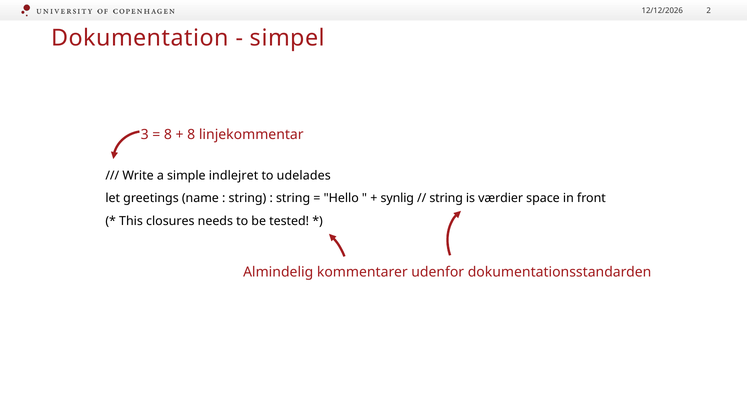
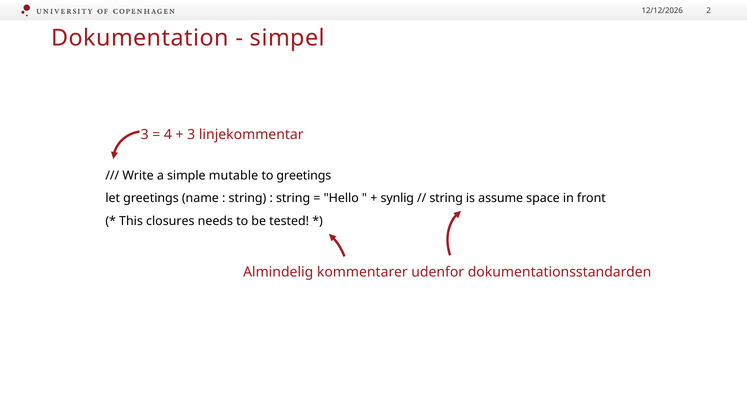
8: 8 -> 4 (168, 135)
8: 8 -> 3 (191, 135)
indlejret: indlejret -> mutable (234, 176)
to udelades: udelades -> greetings (304, 176)
værdier: værdier -> assume (501, 198)
